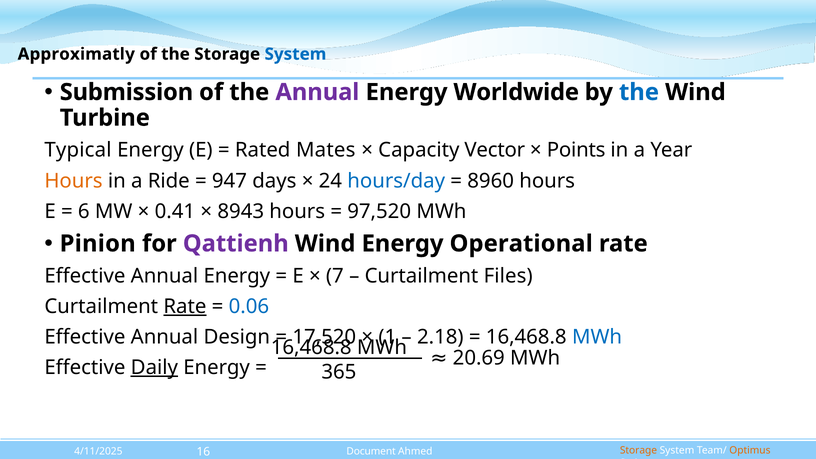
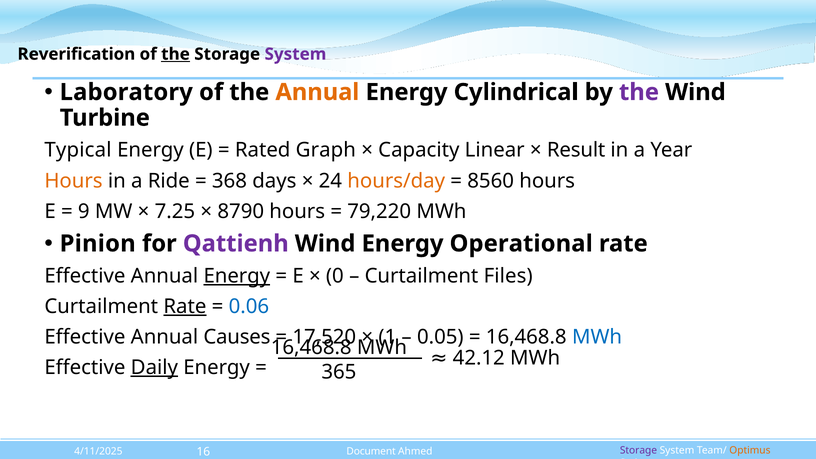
Approximatly: Approximatly -> Reverification (76, 54)
the underline: none -> present (176, 54)
System colour: blue -> purple (295, 54)
Submission: Submission -> Laboratory (126, 92)
Annual colour: purple -> orange (317, 92)
Worldwide: Worldwide -> Cylindrical (516, 92)
the colour: blue -> purple (639, 92)
Mates: Mates -> Graph (326, 150)
Vector: Vector -> Linear (495, 150)
Points: Points -> Result (576, 150)
947: 947 -> 368 (229, 181)
hours/day colour: blue -> orange (396, 181)
8960: 8960 -> 8560 (491, 181)
6: 6 -> 9 (84, 211)
0.41: 0.41 -> 7.25 (175, 211)
8943: 8943 -> 8790 (241, 211)
97,520: 97,520 -> 79,220 (379, 211)
Energy underline: none -> present (237, 276)
7: 7 -> 0 (335, 276)
Design: Design -> Causes (237, 337)
2.18: 2.18 -> 0.05 (440, 337)
20.69: 20.69 -> 42.12 (479, 358)
Storage colour: orange -> purple (638, 450)
